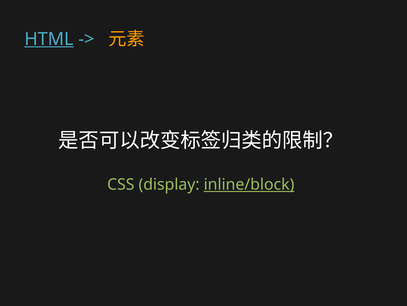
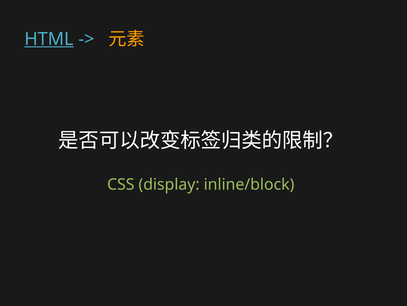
inline/block underline: present -> none (249, 184)
